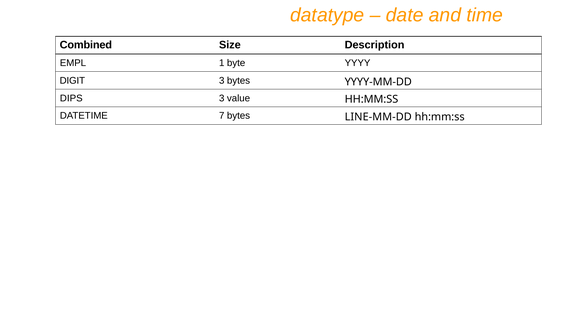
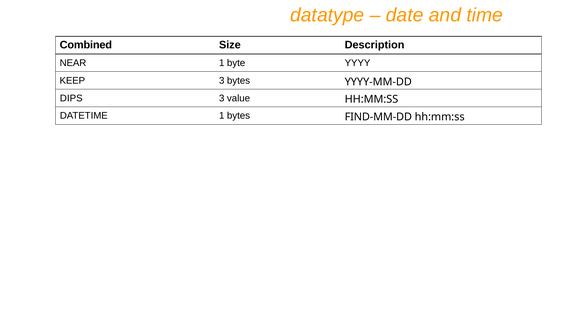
EMPL: EMPL -> NEAR (73, 63)
DIGIT: DIGIT -> KEEP (72, 81)
DATETIME 7: 7 -> 1 (222, 116)
LINE-MM-DD: LINE-MM-DD -> FIND-MM-DD (378, 117)
